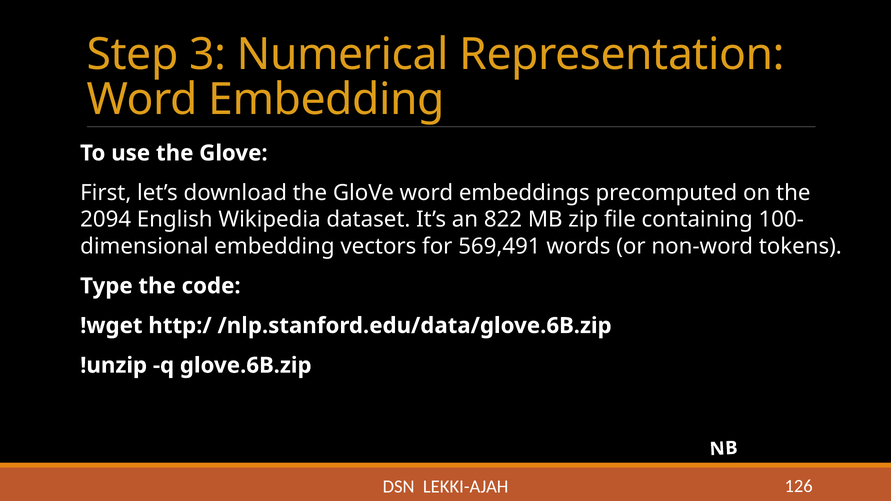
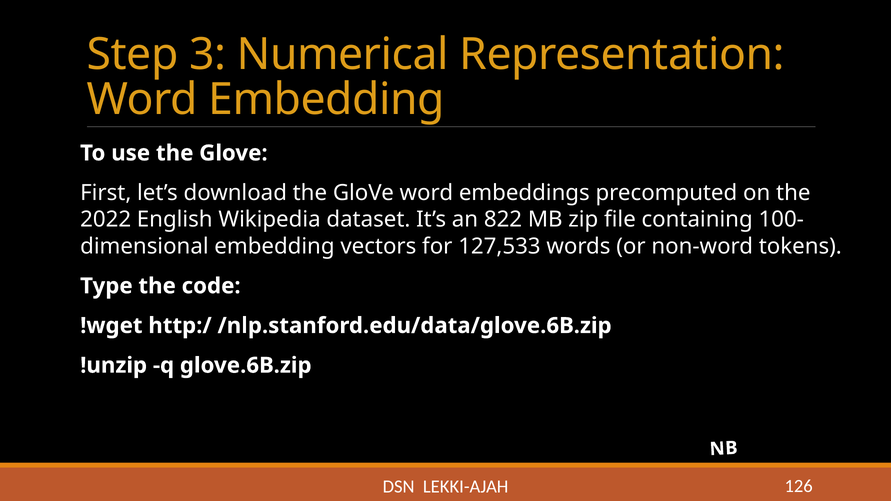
2094: 2094 -> 2022 (106, 220)
569,491: 569,491 -> 127,533 (499, 246)
